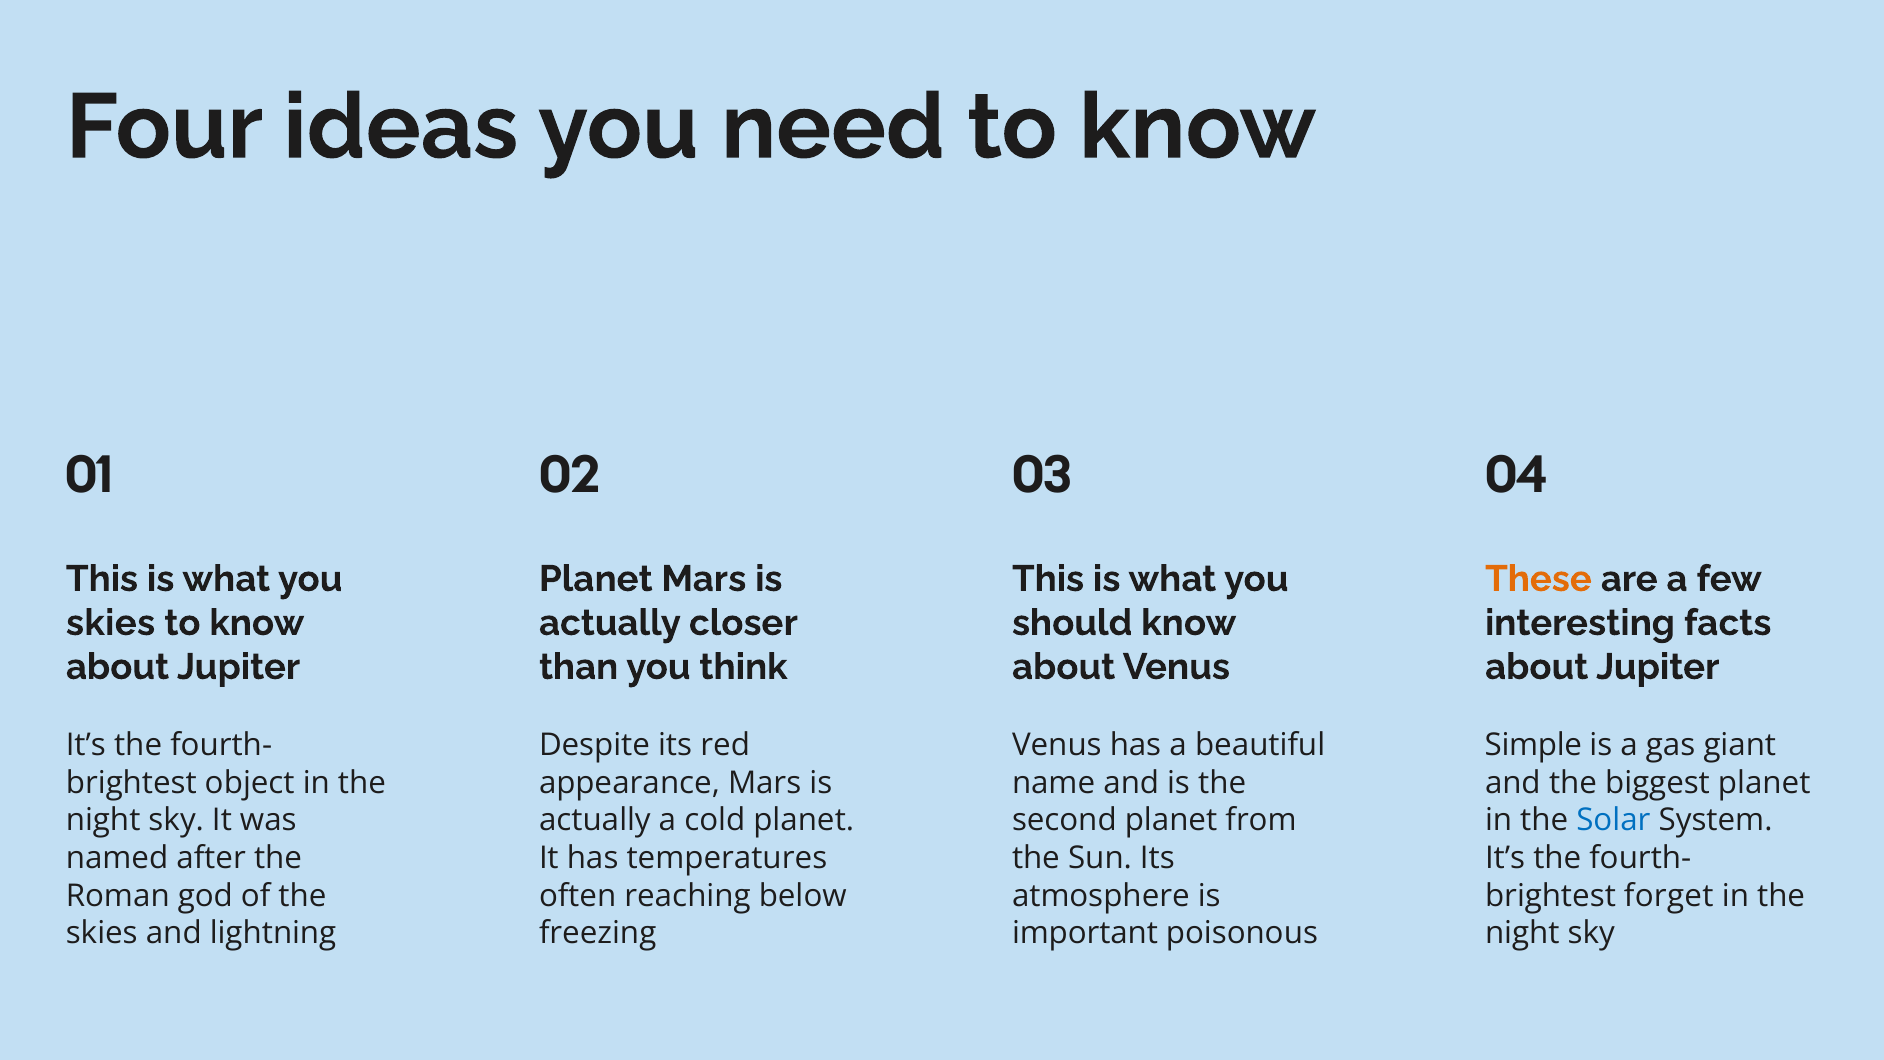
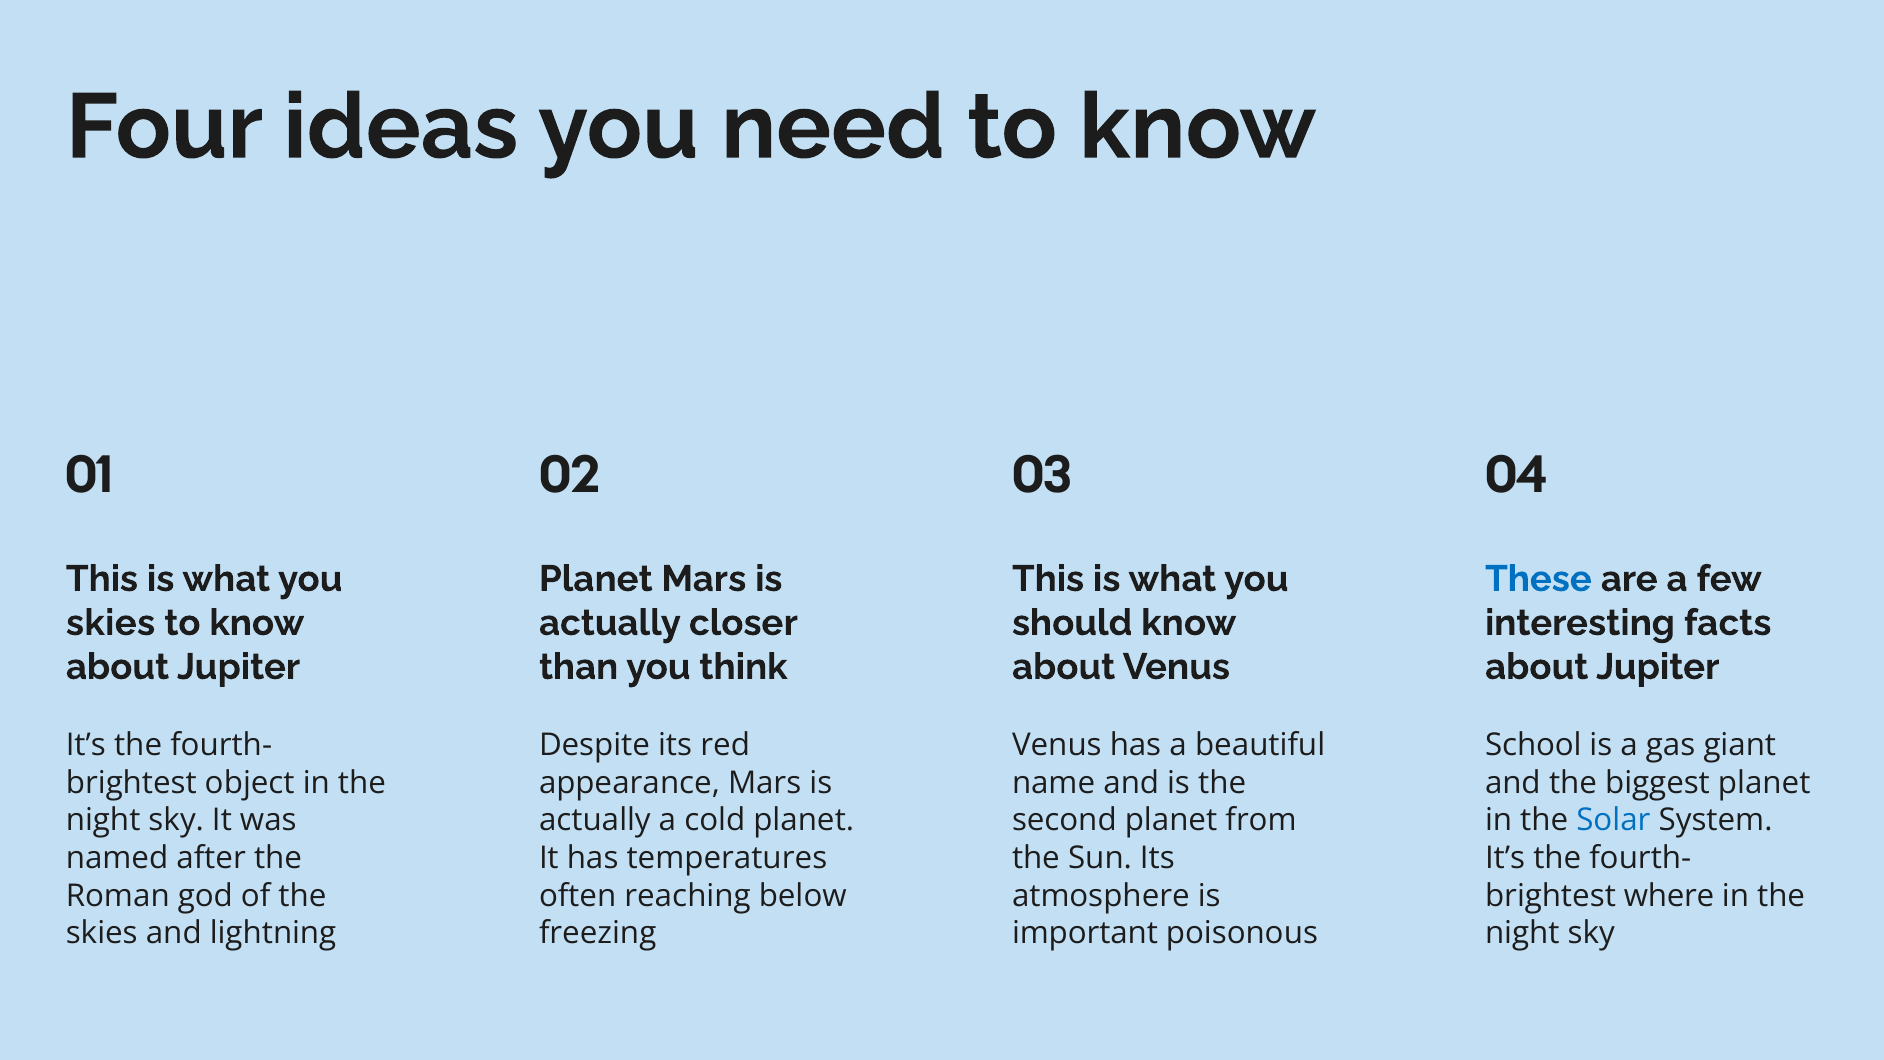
These colour: orange -> blue (1538, 579)
Simple: Simple -> School (1533, 745)
forget: forget -> where (1669, 896)
